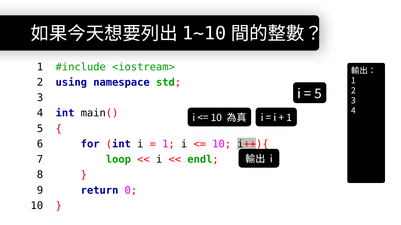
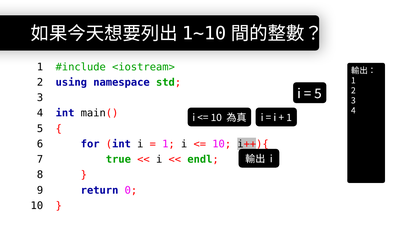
loop: loop -> true (118, 160)
